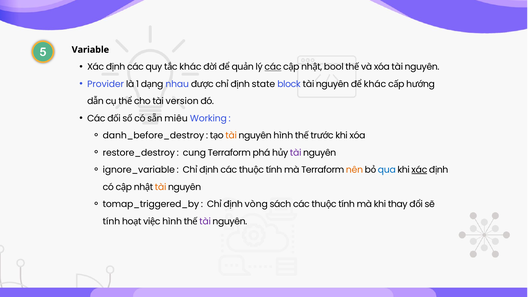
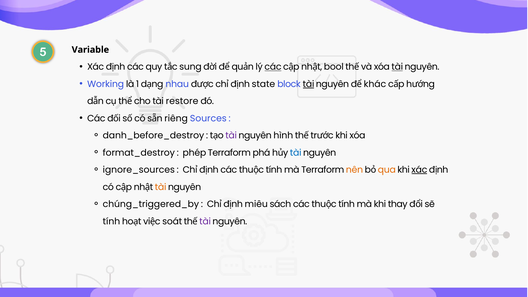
khác: khác -> sung (190, 67)
tài underline: none -> present (397, 67)
Provider: Provider -> Working (106, 84)
tài underline: none -> present (308, 84)
version: version -> restore (182, 101)
miêu: miêu -> riêng (176, 118)
Working: Working -> Sources (208, 118)
tài colour: orange -> purple (231, 136)
restore_destroy: restore_destroy -> format_destroy (139, 153)
cung: cung -> phép (194, 153)
tài colour: purple -> blue (296, 153)
ignore_variable: ignore_variable -> ignore_sources (139, 170)
qua colour: blue -> orange (387, 170)
tomap_triggered_by: tomap_triggered_by -> chúng_triggered_by (151, 204)
vòng: vòng -> miêu (256, 204)
hình: hình -> soát (172, 221)
